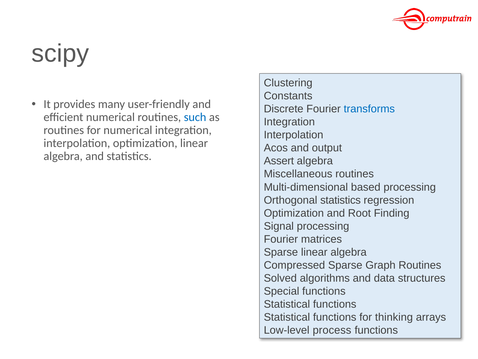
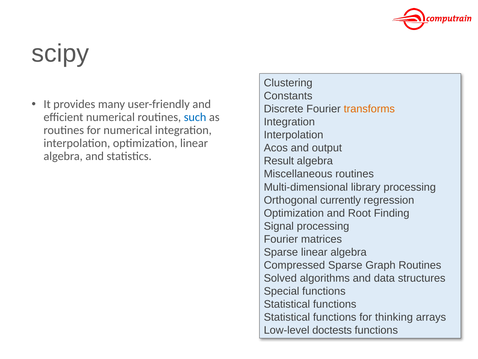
transforms colour: blue -> orange (369, 109)
Assert: Assert -> Result (279, 161)
based: based -> library (366, 187)
Orthogonal statistics: statistics -> currently (341, 200)
process: process -> doctests (332, 330)
